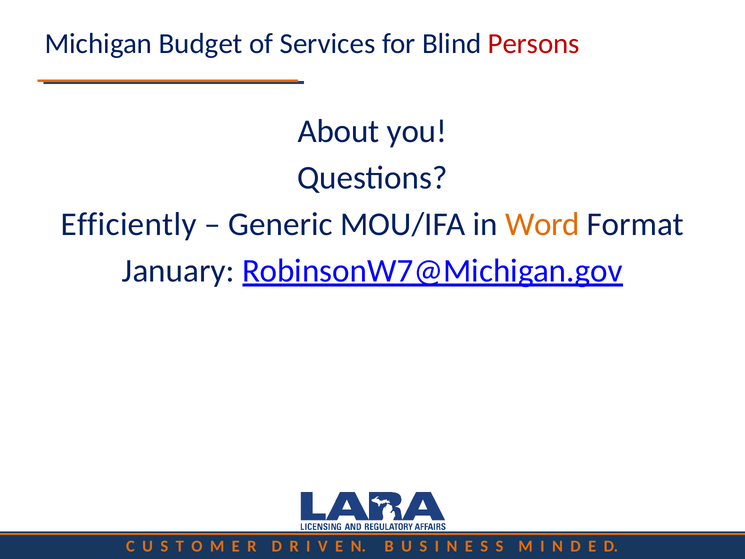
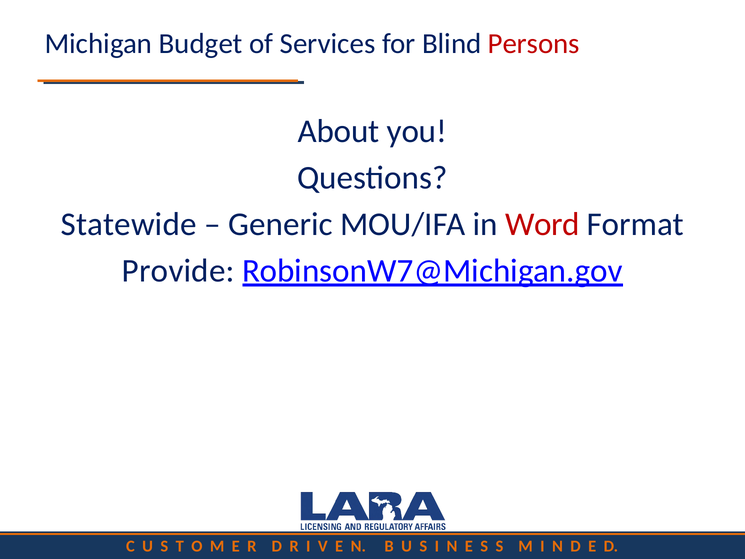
Efficiently: Efficiently -> Statewide (129, 224)
Word colour: orange -> red (542, 224)
January: January -> Provide (178, 271)
